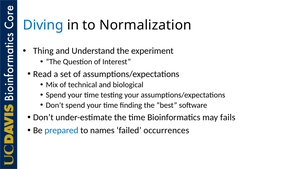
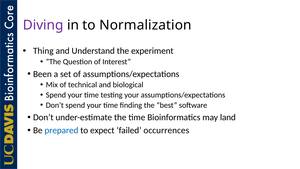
Diving colour: blue -> purple (43, 25)
Read: Read -> Been (42, 74)
fails: fails -> land (228, 117)
names: names -> expect (102, 130)
